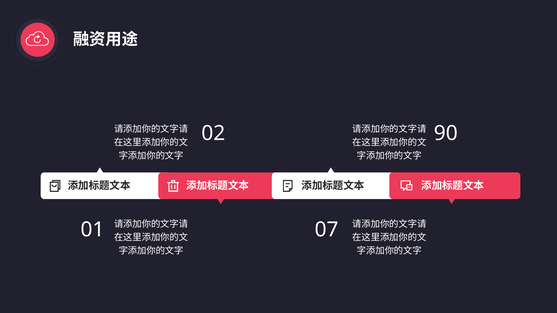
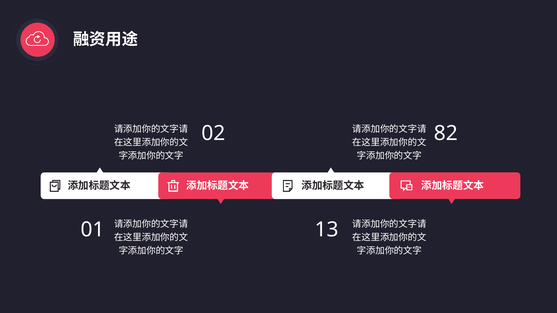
90: 90 -> 82 (446, 133)
07: 07 -> 13 (327, 230)
